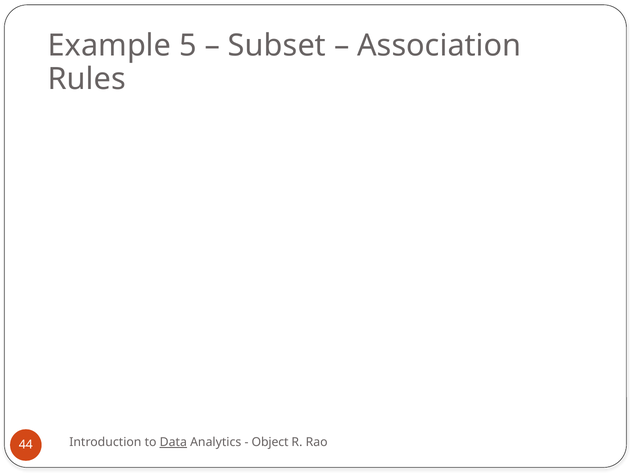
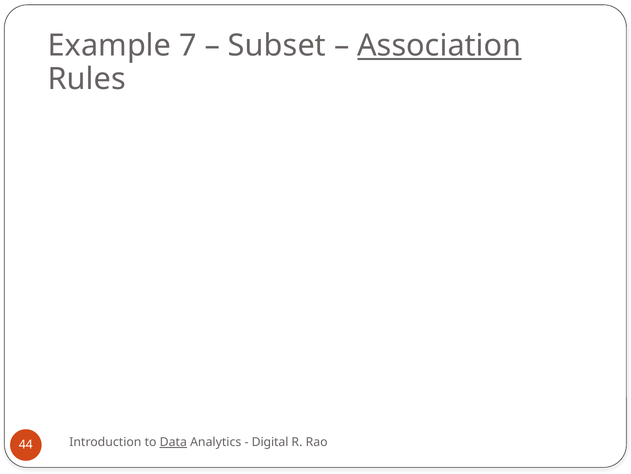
5: 5 -> 7 (188, 46)
Association underline: none -> present (439, 46)
Object: Object -> Digital (270, 442)
